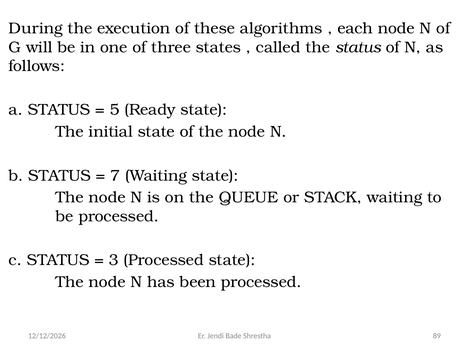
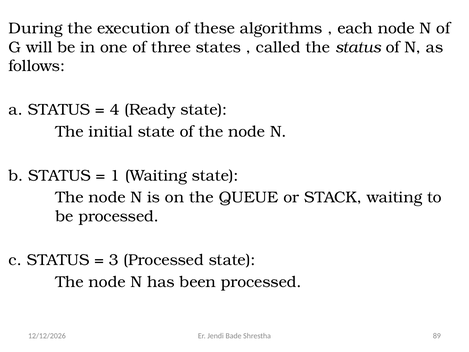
5: 5 -> 4 (115, 110)
7: 7 -> 1 (115, 175)
